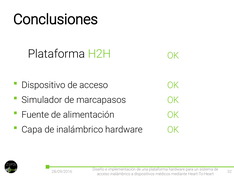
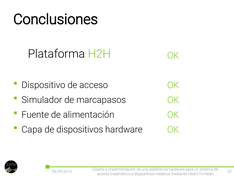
de inalámbrico: inalámbrico -> dispositivos (80, 129)
